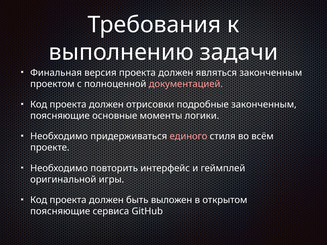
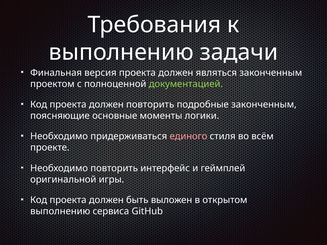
документацией colour: pink -> light green (186, 84)
должен отрисовки: отрисовки -> повторить (150, 105)
поясняющие: поясняющие -> выполнению (60, 212)
